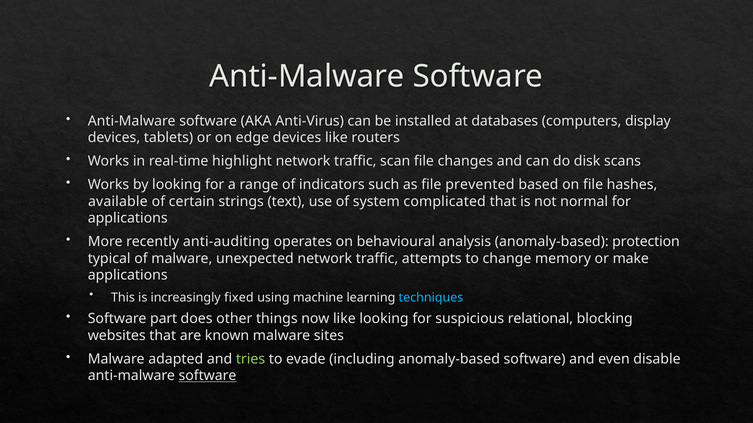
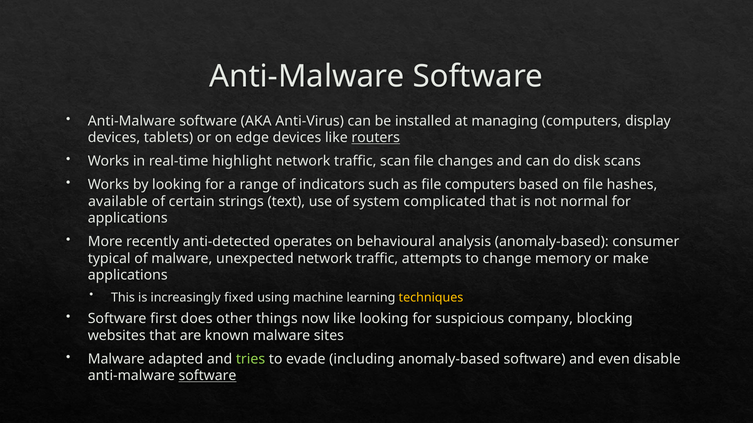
databases: databases -> managing (505, 121)
routers underline: none -> present (376, 138)
file prevented: prevented -> computers (480, 185)
anti-auditing: anti-auditing -> anti-detected (226, 242)
protection: protection -> consumer (646, 242)
techniques colour: light blue -> yellow (431, 298)
part: part -> first (164, 319)
relational: relational -> company (540, 319)
